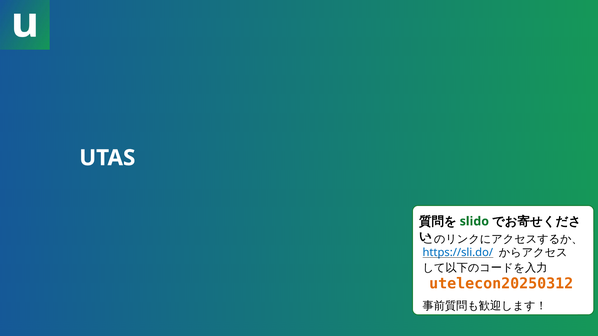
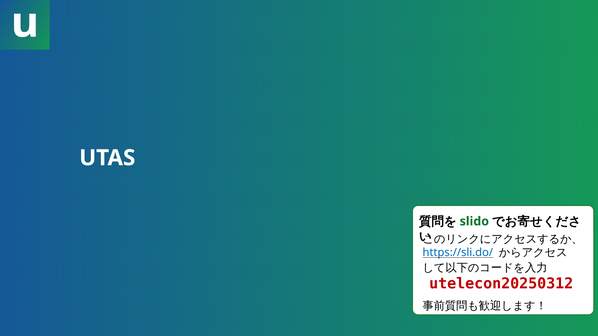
utelecon20250312 colour: orange -> red (501, 284)
